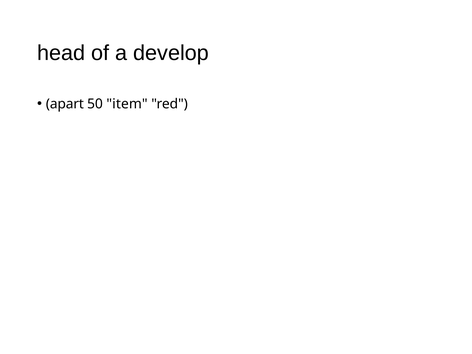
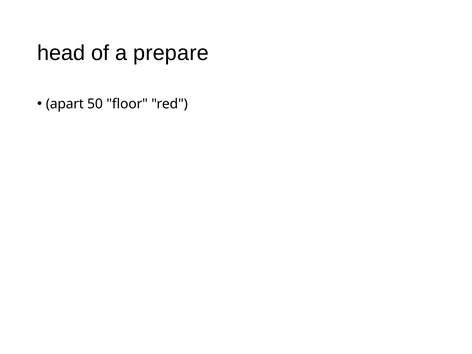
develop: develop -> prepare (171, 53)
item: item -> floor (127, 104)
